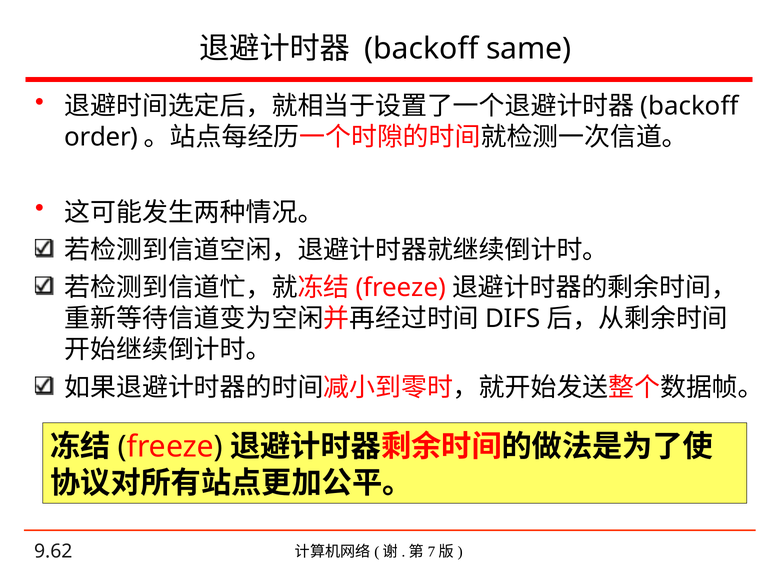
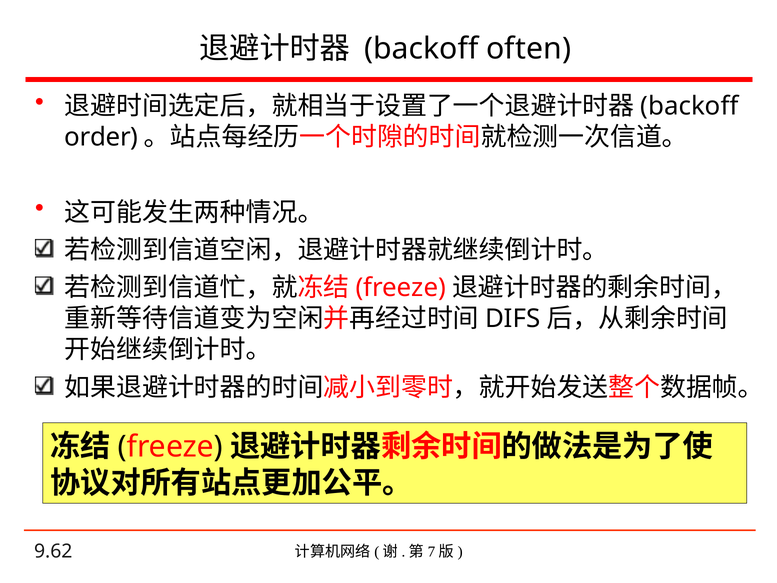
same: same -> often (529, 49)
